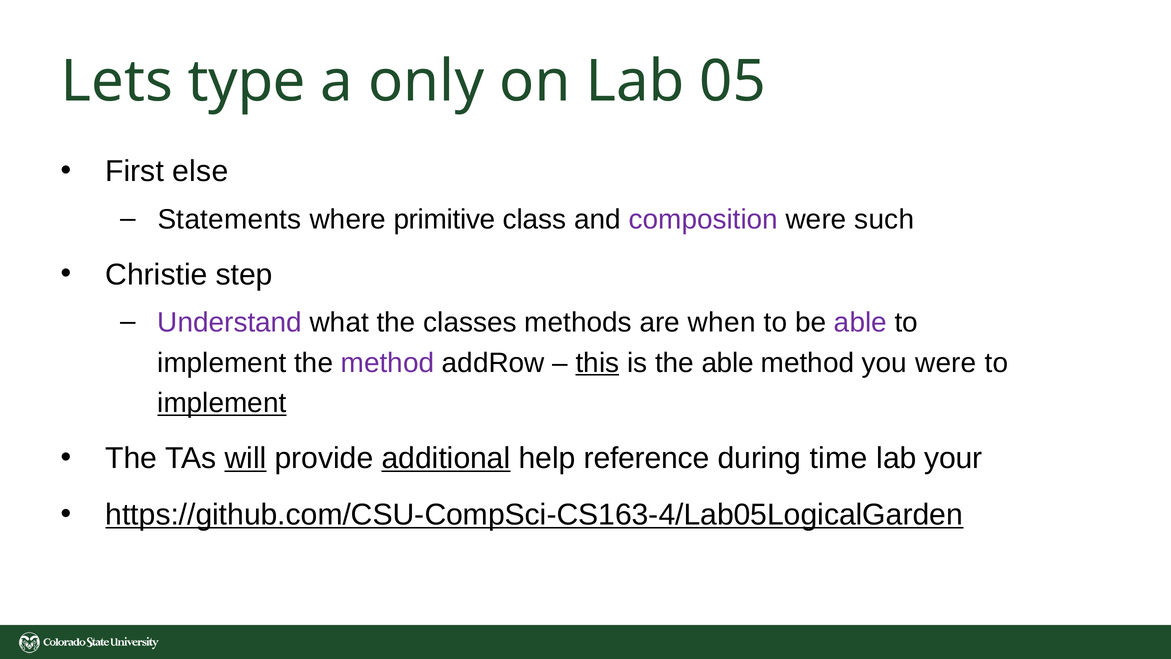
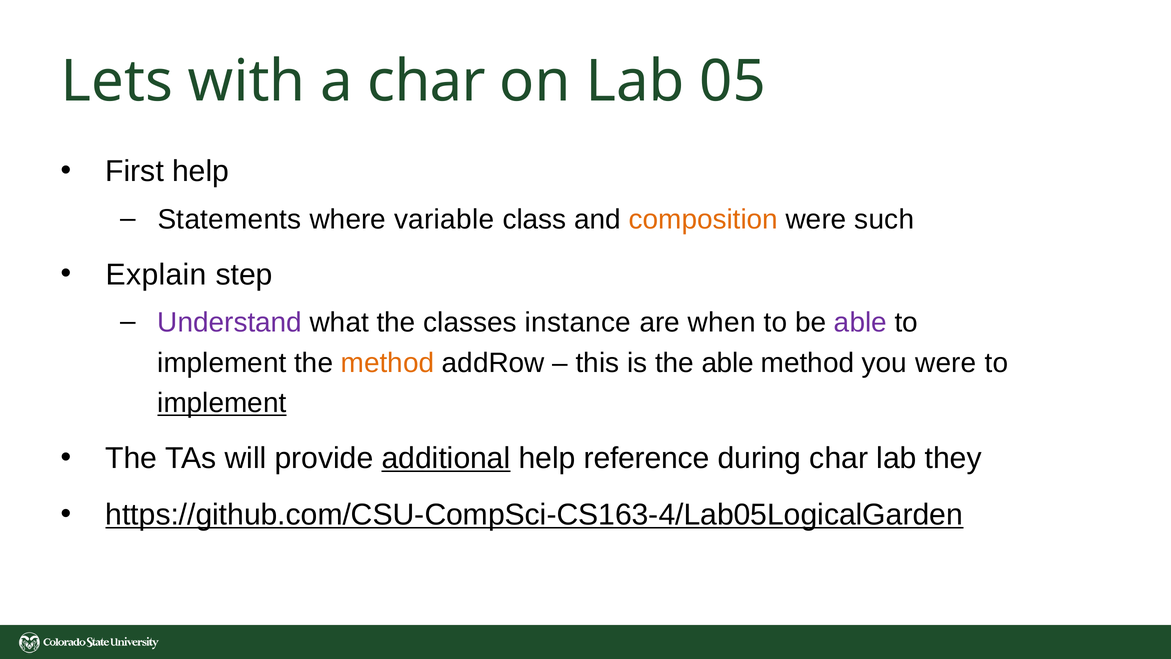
type: type -> with (247, 81)
a only: only -> char (427, 81)
First else: else -> help (201, 171)
primitive: primitive -> variable (444, 219)
composition colour: purple -> orange (703, 219)
Christie: Christie -> Explain (156, 274)
methods: methods -> instance (578, 322)
method colour: purple -> orange (387, 363)
this underline: present -> none (597, 363)
will underline: present -> none (246, 458)
during time: time -> char (839, 458)
your: your -> they (953, 458)
